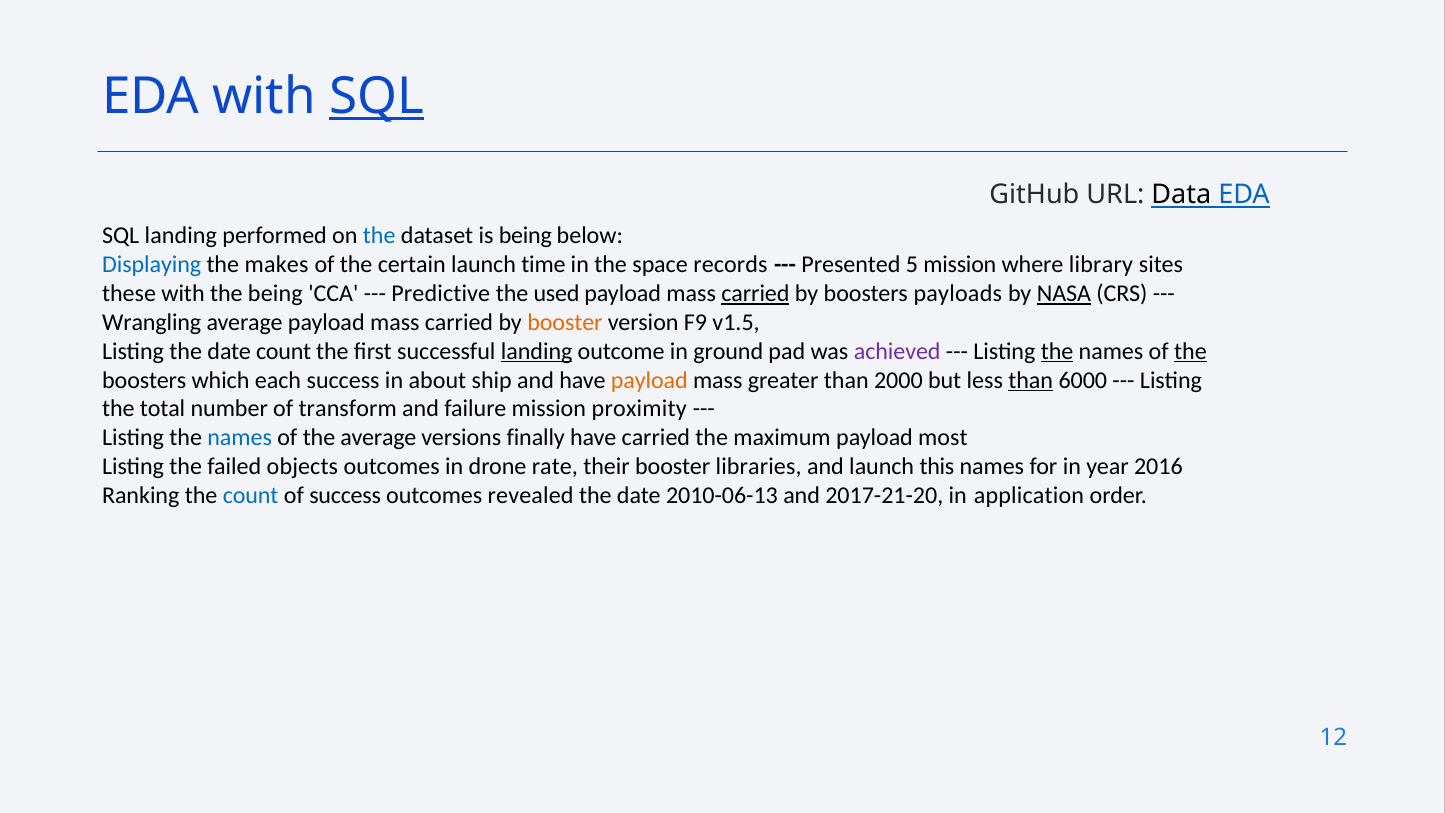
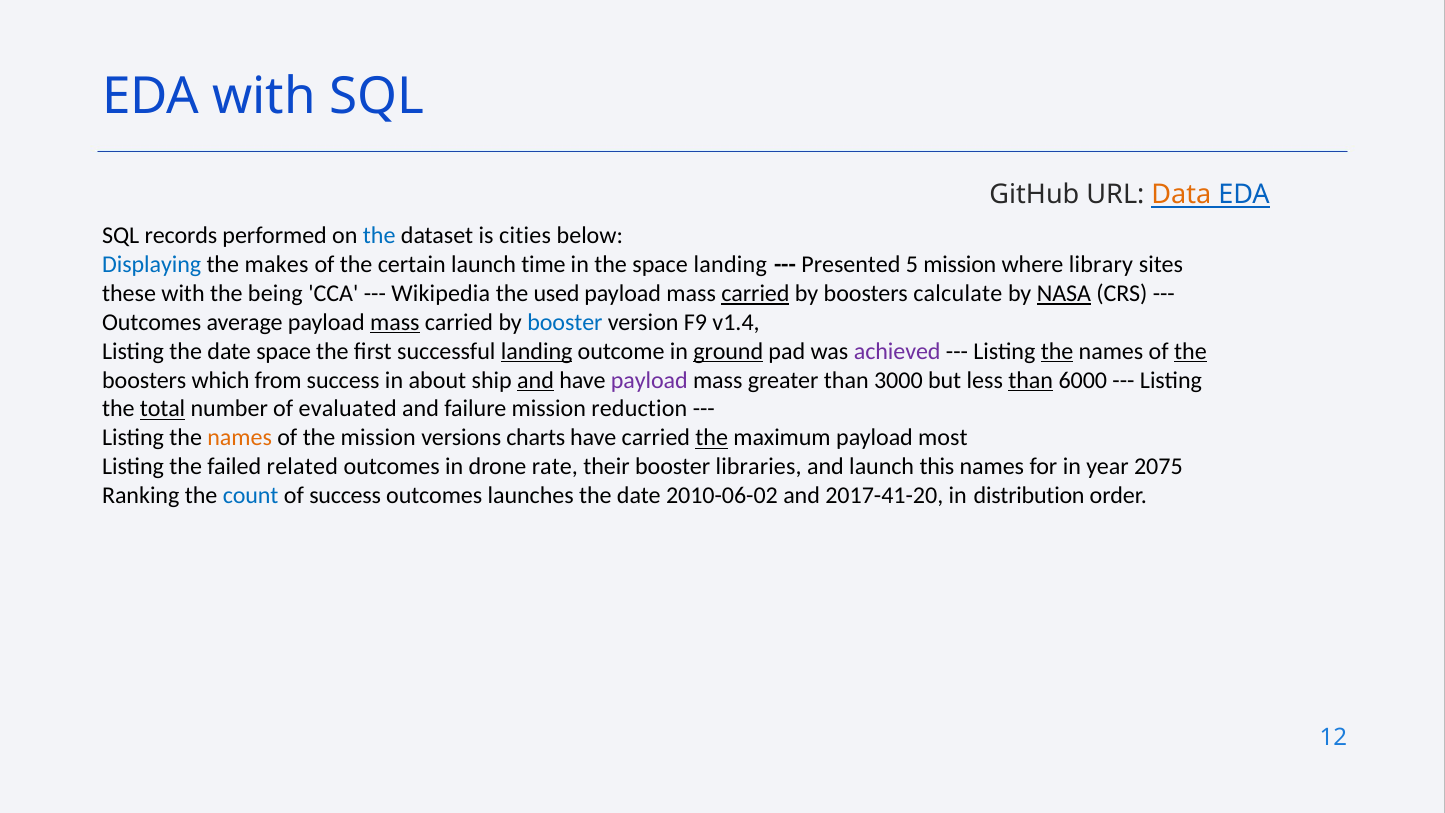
SQL underline: present -> none (377, 97)
Data colour: black -> orange (1181, 195)
SQL landing: landing -> records (181, 236)
is being: being -> cities (525, 236)
space records: records -> landing (730, 265)
Predictive: Predictive -> Wikipedia (441, 293)
payloads: payloads -> calculate (958, 293)
Wrangling: Wrangling -> Outcomes (152, 322)
mass underline: none -> present (395, 322)
booster colour: orange -> blue (565, 322)
v1.5: v1.5 -> v1.4 (736, 322)
date count: count -> space (284, 351)
ground underline: none -> present (728, 351)
each: each -> from (278, 380)
and underline: none -> present (536, 380)
payload colour: orange -> purple (649, 380)
2000: 2000 -> 3000 (898, 380)
total underline: none -> present (163, 409)
transform: transform -> evaluated (348, 409)
proximity: proximity -> reduction (639, 409)
names colour: blue -> orange (240, 438)
the average: average -> mission (378, 438)
finally: finally -> charts (536, 438)
the underline: none -> present (712, 438)
objects: objects -> related (302, 467)
2016: 2016 -> 2075 (1158, 467)
revealed: revealed -> launches (531, 496)
2010-06-13: 2010-06-13 -> 2010-06-02 (722, 496)
2017-21-20: 2017-21-20 -> 2017-41-20 (884, 496)
application: application -> distribution (1029, 496)
